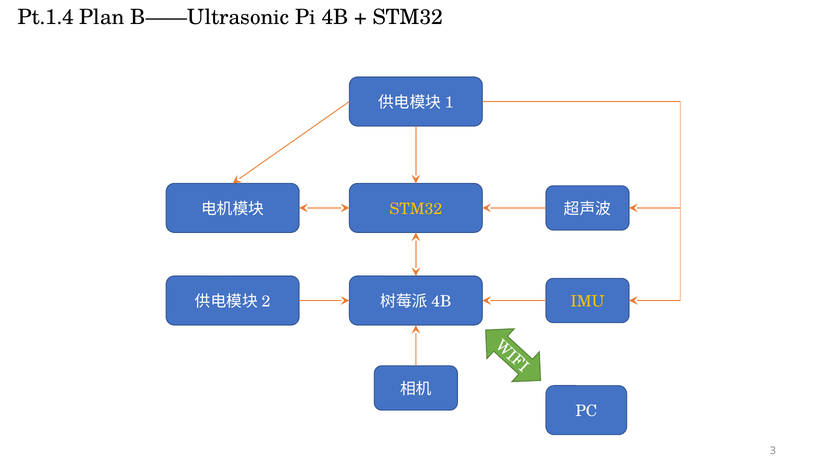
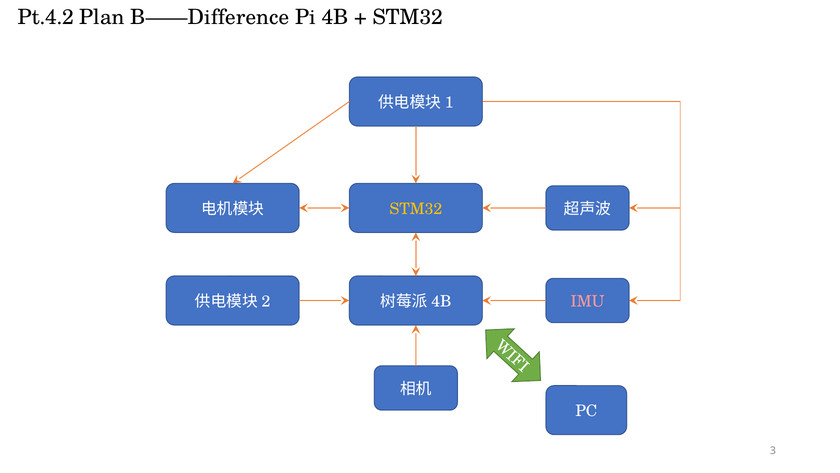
Pt.1.4: Pt.1.4 -> Pt.4.2 (46, 17)
B——Ultrasonic: B——Ultrasonic -> B——Difference (210, 17)
IMU colour: yellow -> pink (587, 301)
